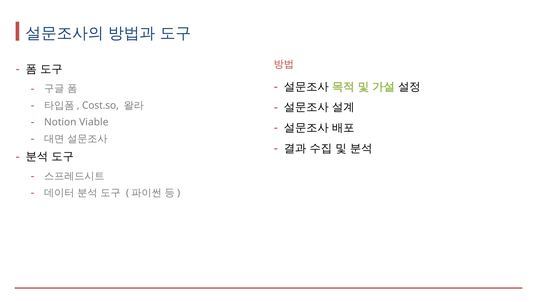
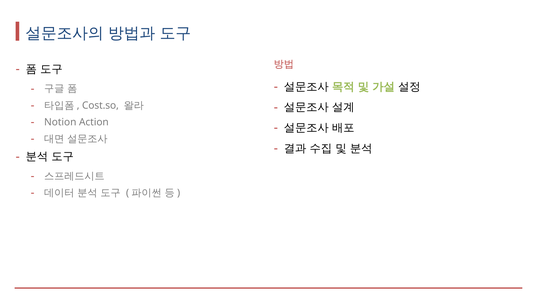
Viable: Viable -> Action (94, 122)
